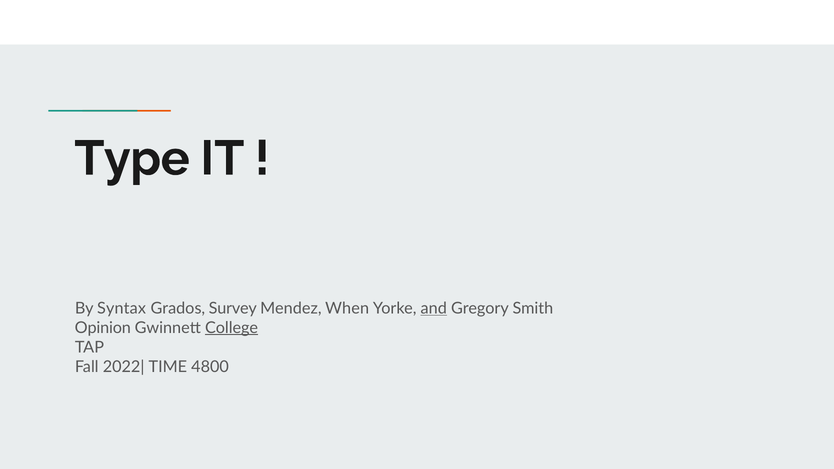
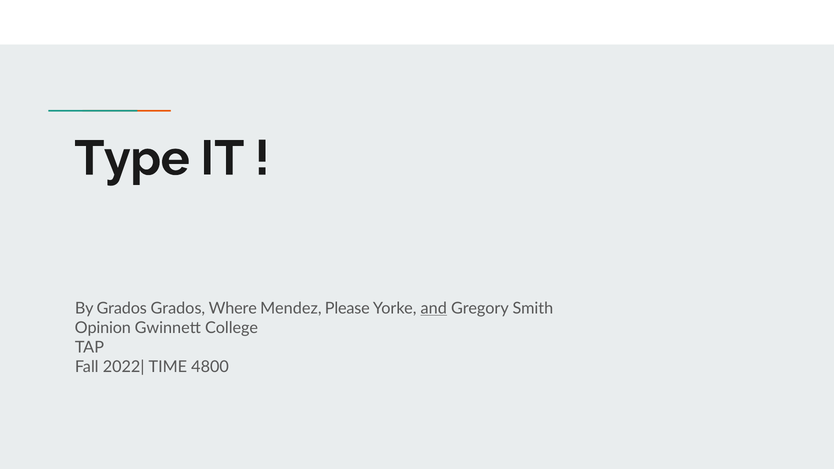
By Syntax: Syntax -> Grados (122, 308)
Survey: Survey -> Where (233, 308)
When: When -> Please (347, 308)
College underline: present -> none (232, 328)
